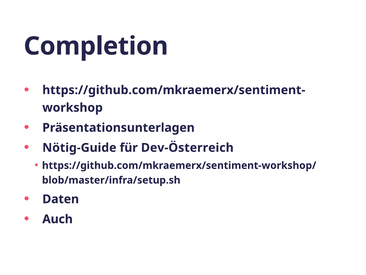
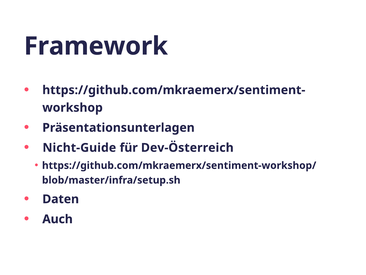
Completion: Completion -> Framework (96, 46)
Nötig-Guide: Nötig-Guide -> Nicht-Guide (79, 147)
